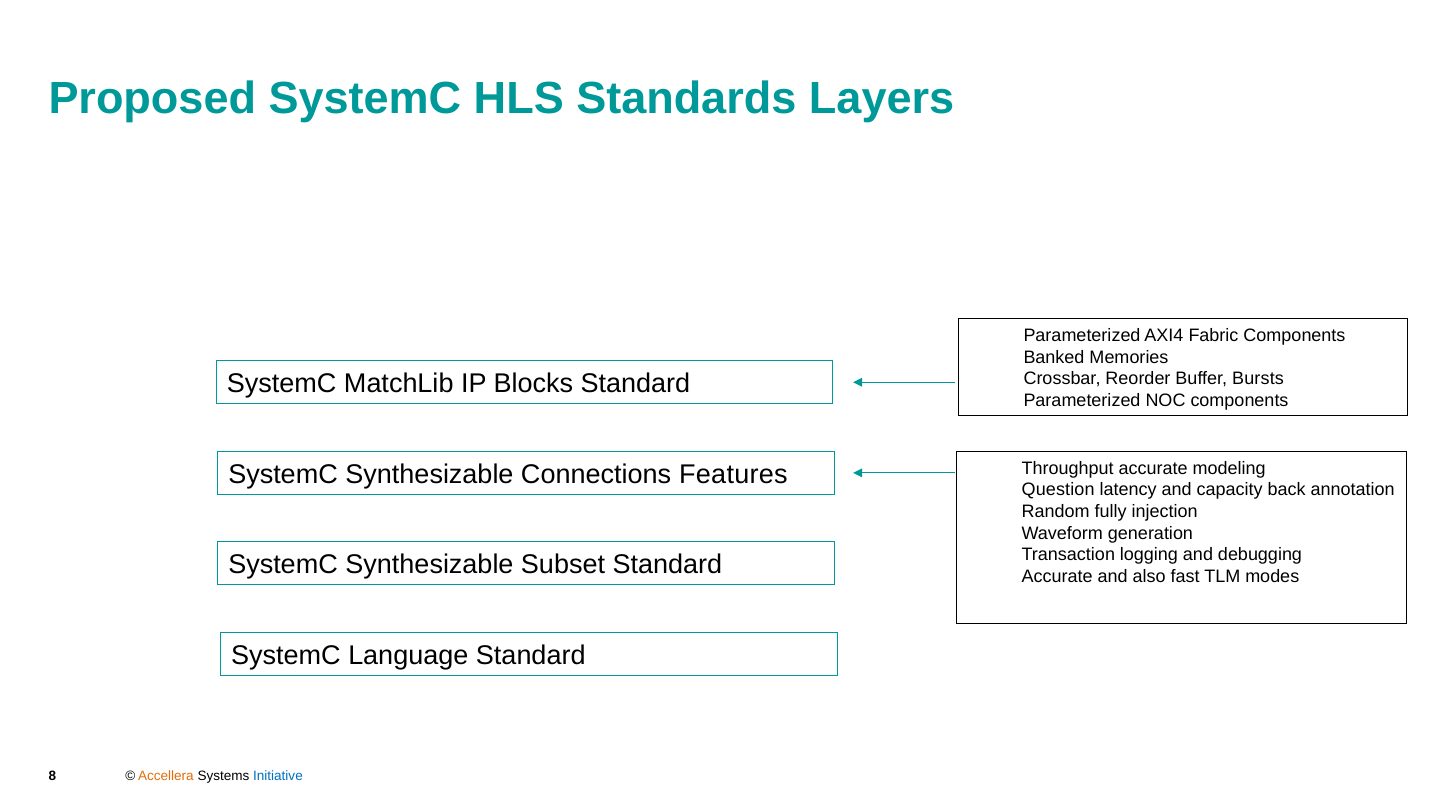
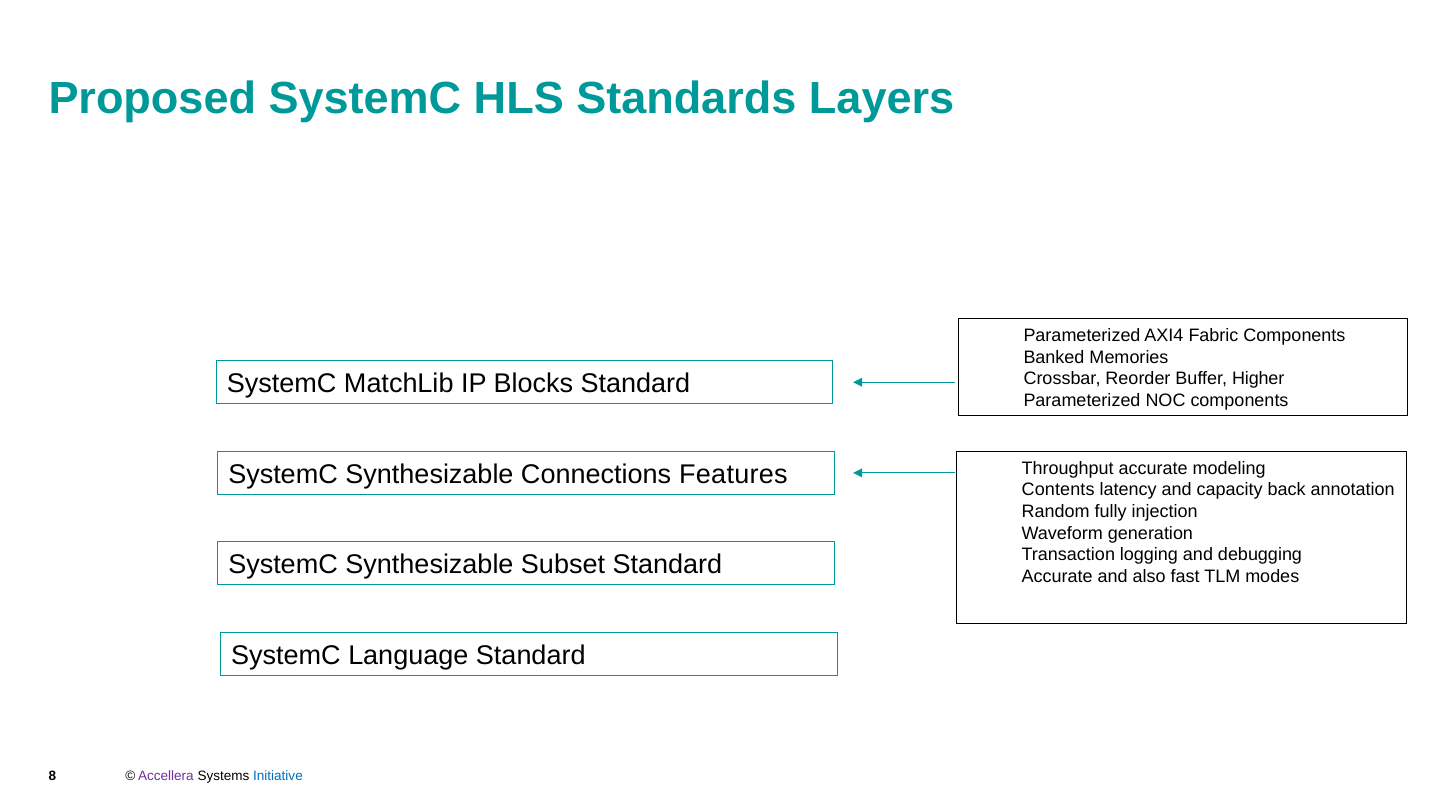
Bursts: Bursts -> Higher (1258, 379)
Question: Question -> Contents (1058, 490)
Accellera colour: orange -> purple (166, 776)
